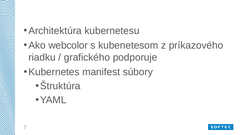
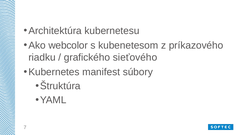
podporuje: podporuje -> sieťového (135, 57)
